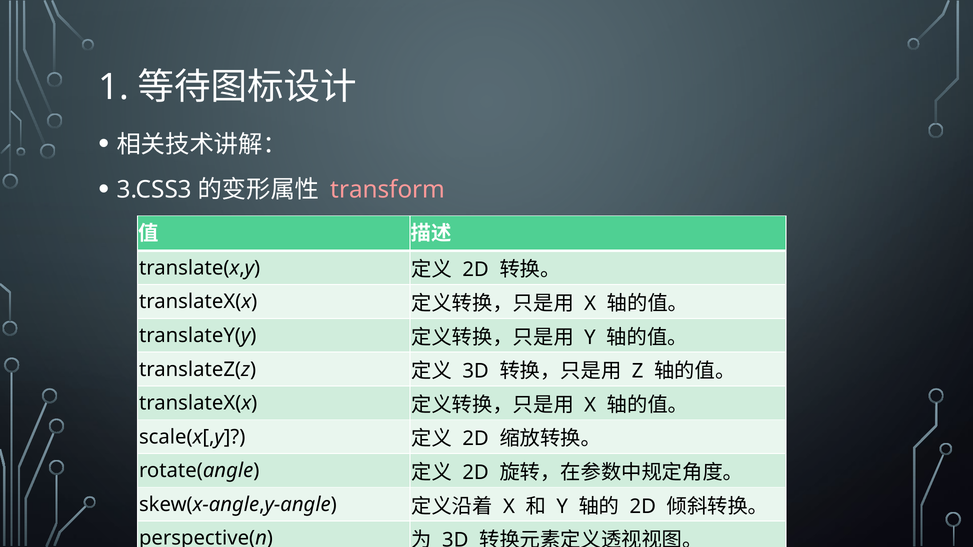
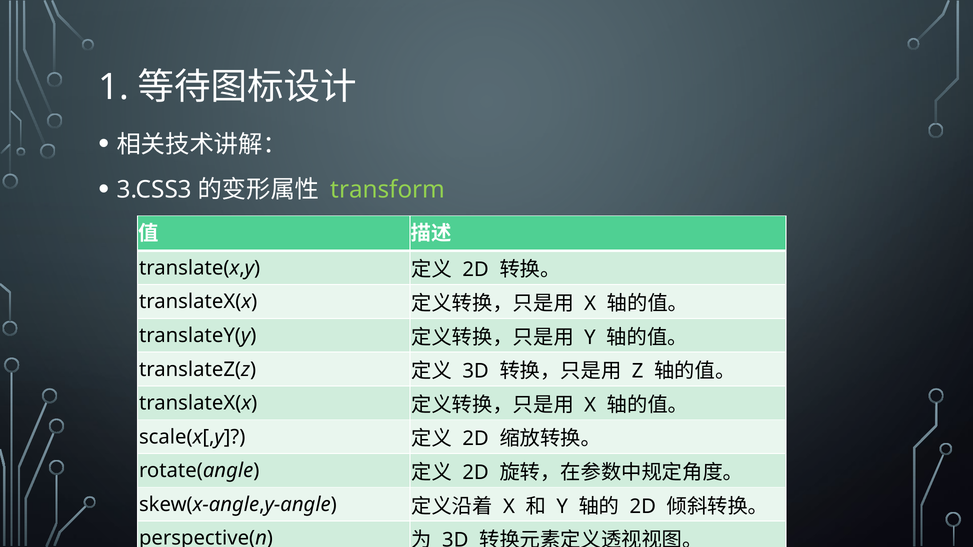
transform colour: pink -> light green (388, 190)
